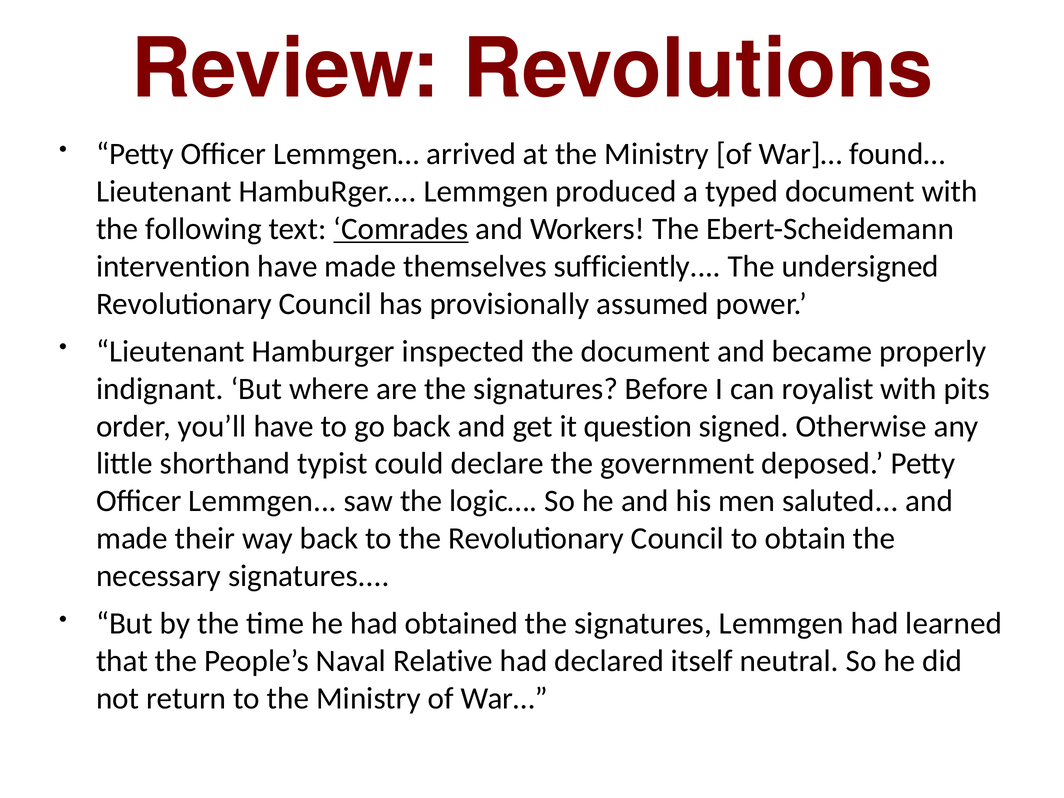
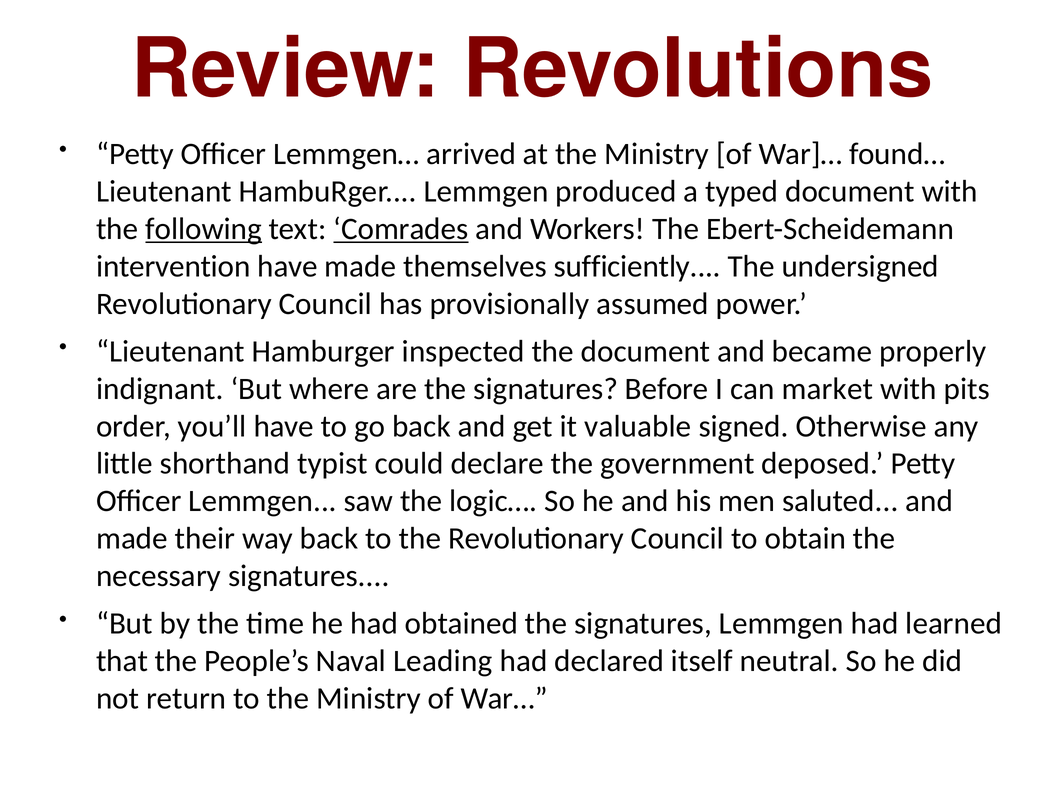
following underline: none -> present (204, 229)
royalist: royalist -> market (827, 389)
question: question -> valuable (638, 426)
Relative: Relative -> Leading (443, 661)
